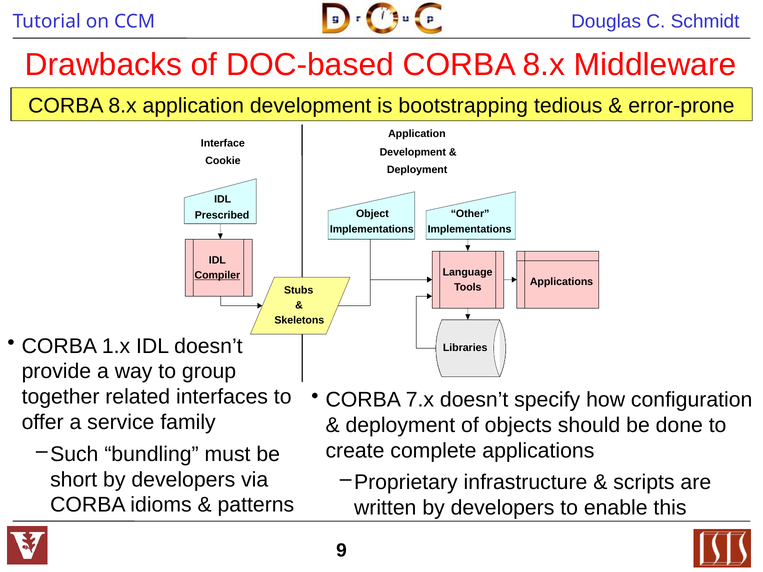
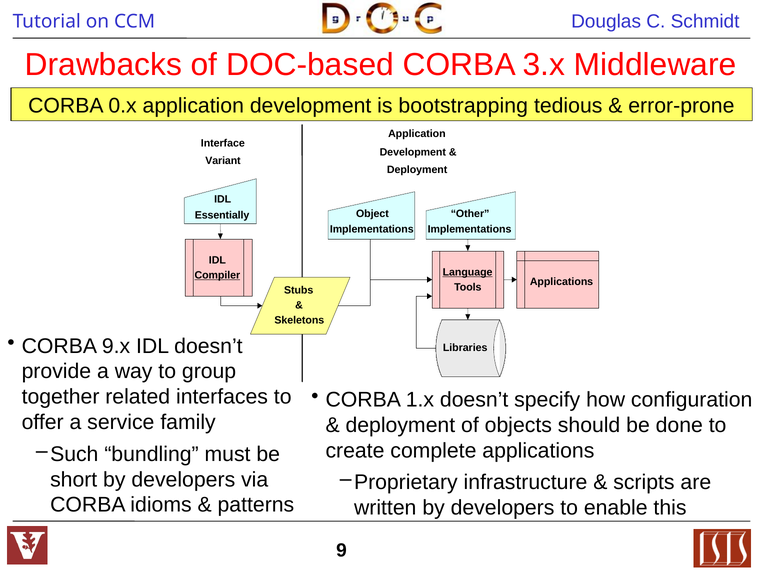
DOC-based CORBA 8.x: 8.x -> 3.x (544, 65)
8.x: 8.x -> 0.x (123, 106)
Cookie: Cookie -> Variant (223, 161)
Prescribed: Prescribed -> Essentially (222, 215)
Language underline: none -> present (468, 272)
1.x: 1.x -> 9.x (116, 346)
7.x: 7.x -> 1.x (420, 400)
